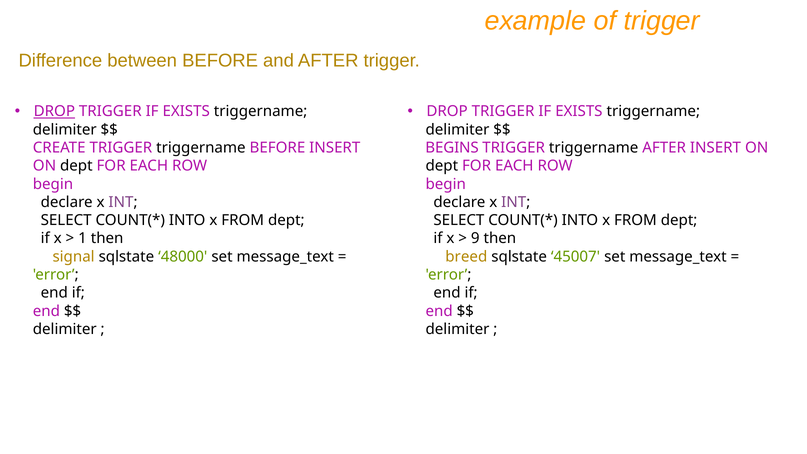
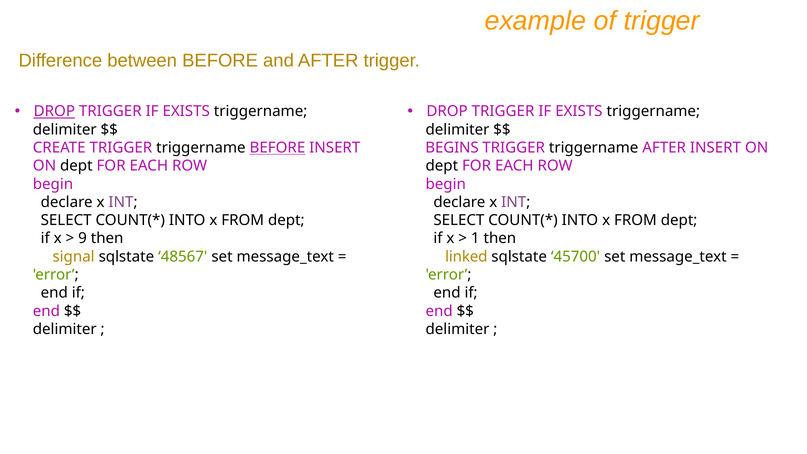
BEFORE underline: none -> present (277, 148)
1: 1 -> 9 (83, 238)
9: 9 -> 1 (475, 238)
48000: 48000 -> 48567 (183, 257)
breed: breed -> linked (466, 257)
45007: 45007 -> 45700 (576, 257)
